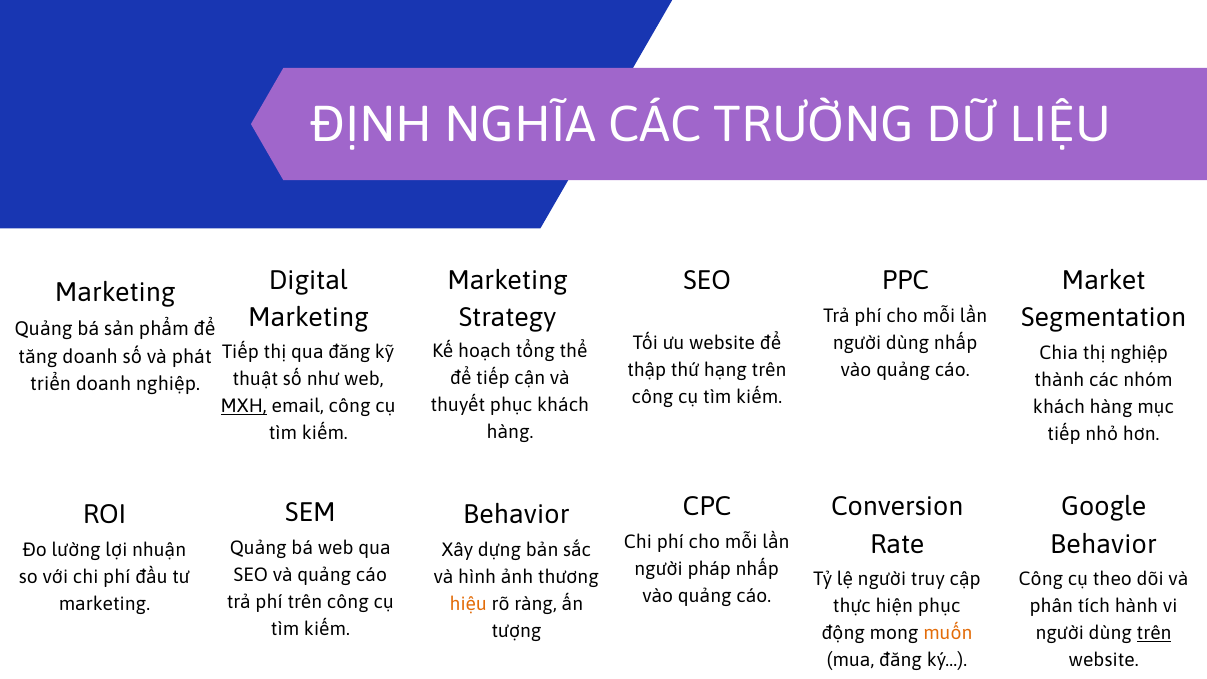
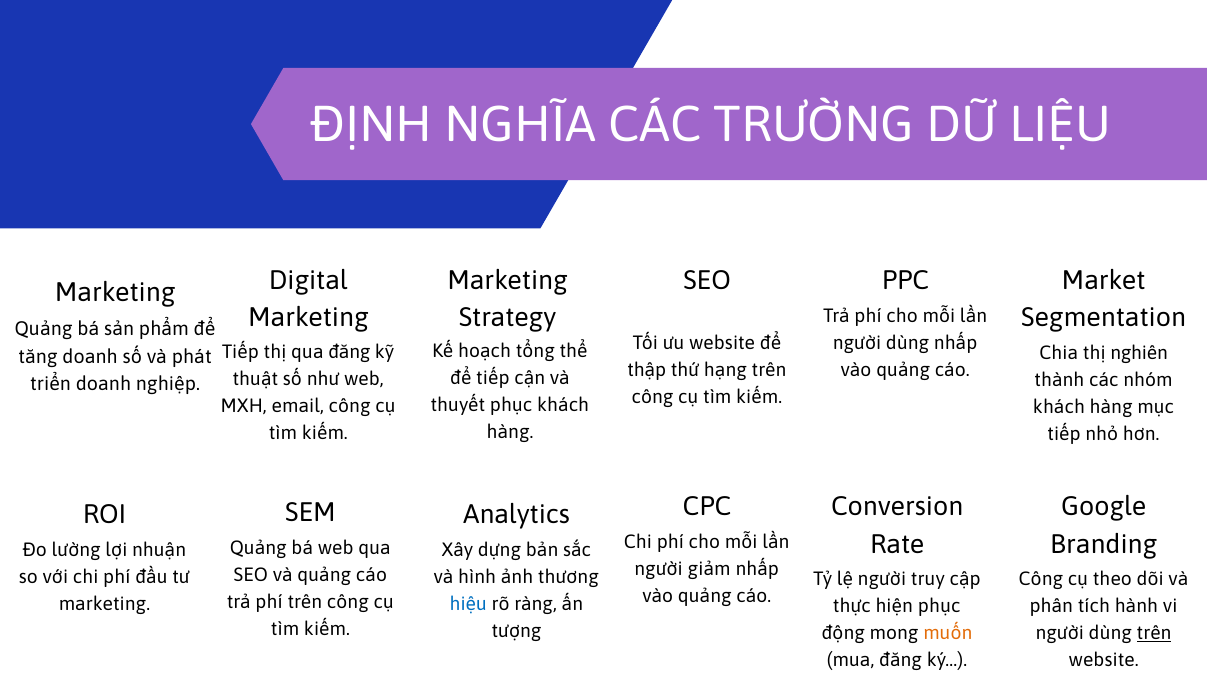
thị nghiệp: nghiệp -> nghiên (1139, 353)
MXH underline: present -> none (244, 406)
Behavior: Behavior -> Analytics (517, 515)
Behavior: Behavior -> Branding (1104, 545)
pháp: pháp -> giảm (709, 569)
hiệu colour: orange -> blue (468, 604)
